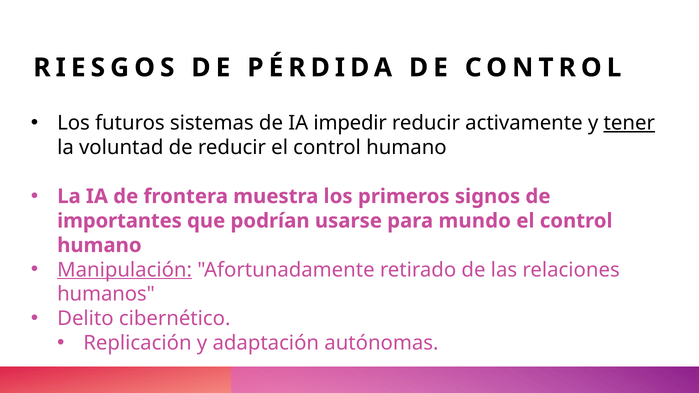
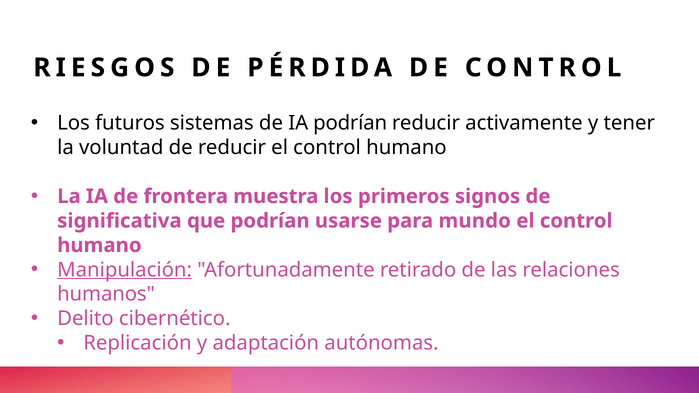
IA impedir: impedir -> podrían (350, 123)
tener underline: present -> none (629, 123)
importantes: importantes -> significativa (119, 221)
